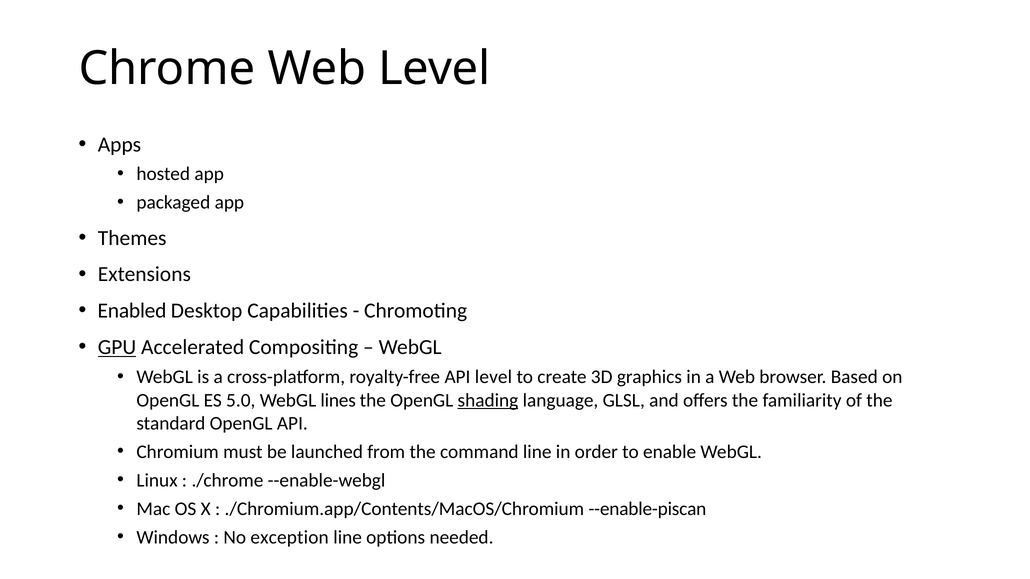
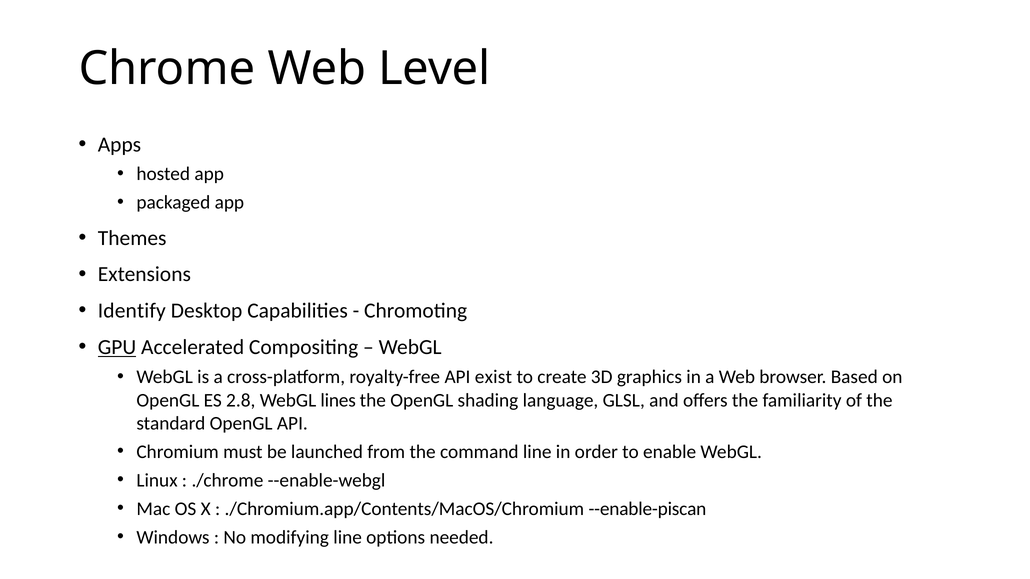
Enabled: Enabled -> Identify (132, 311)
API level: level -> exist (493, 377)
5.0: 5.0 -> 2.8 (241, 400)
shading underline: present -> none (488, 400)
exception: exception -> modifying (290, 538)
